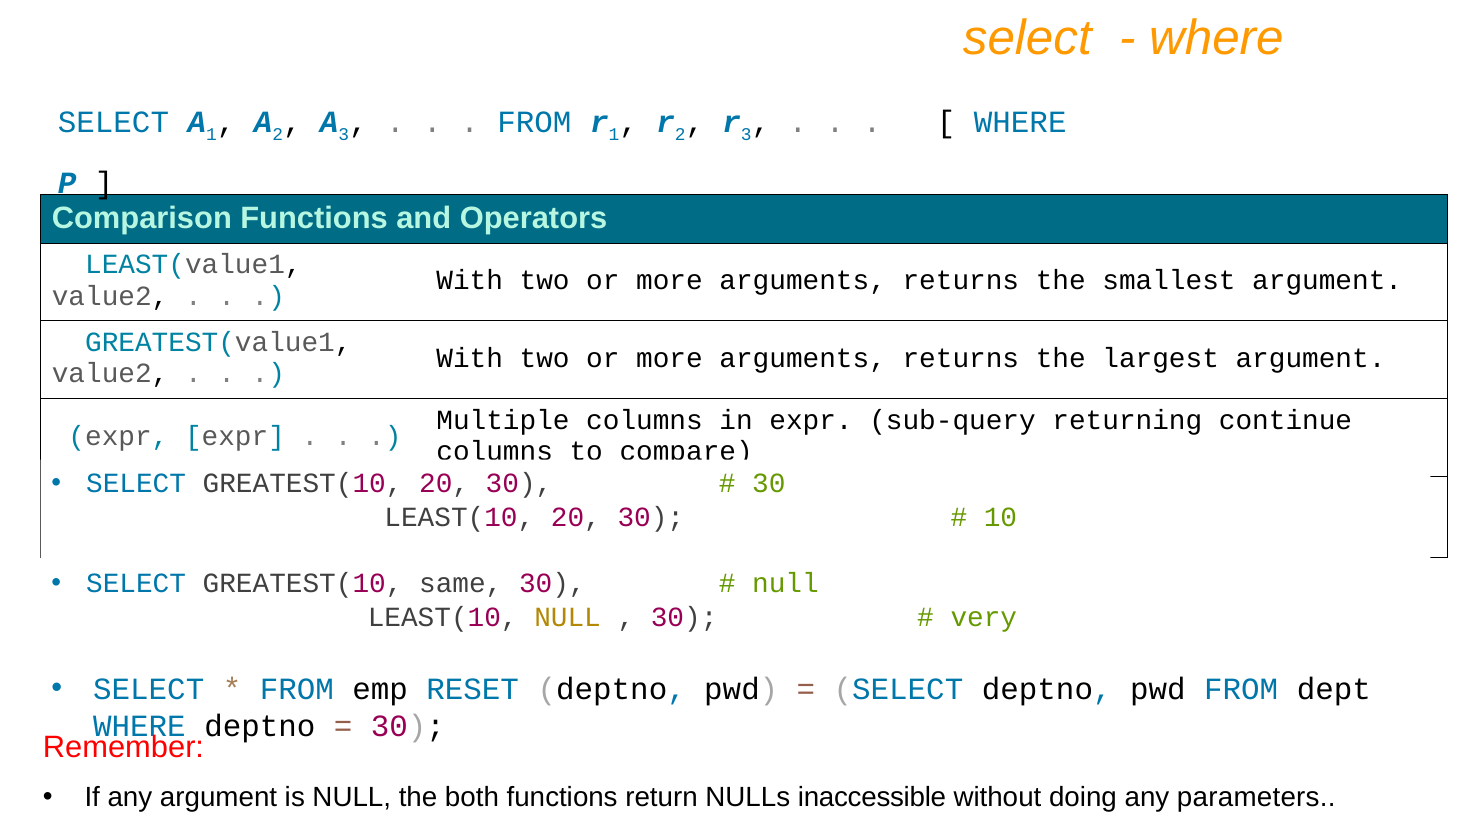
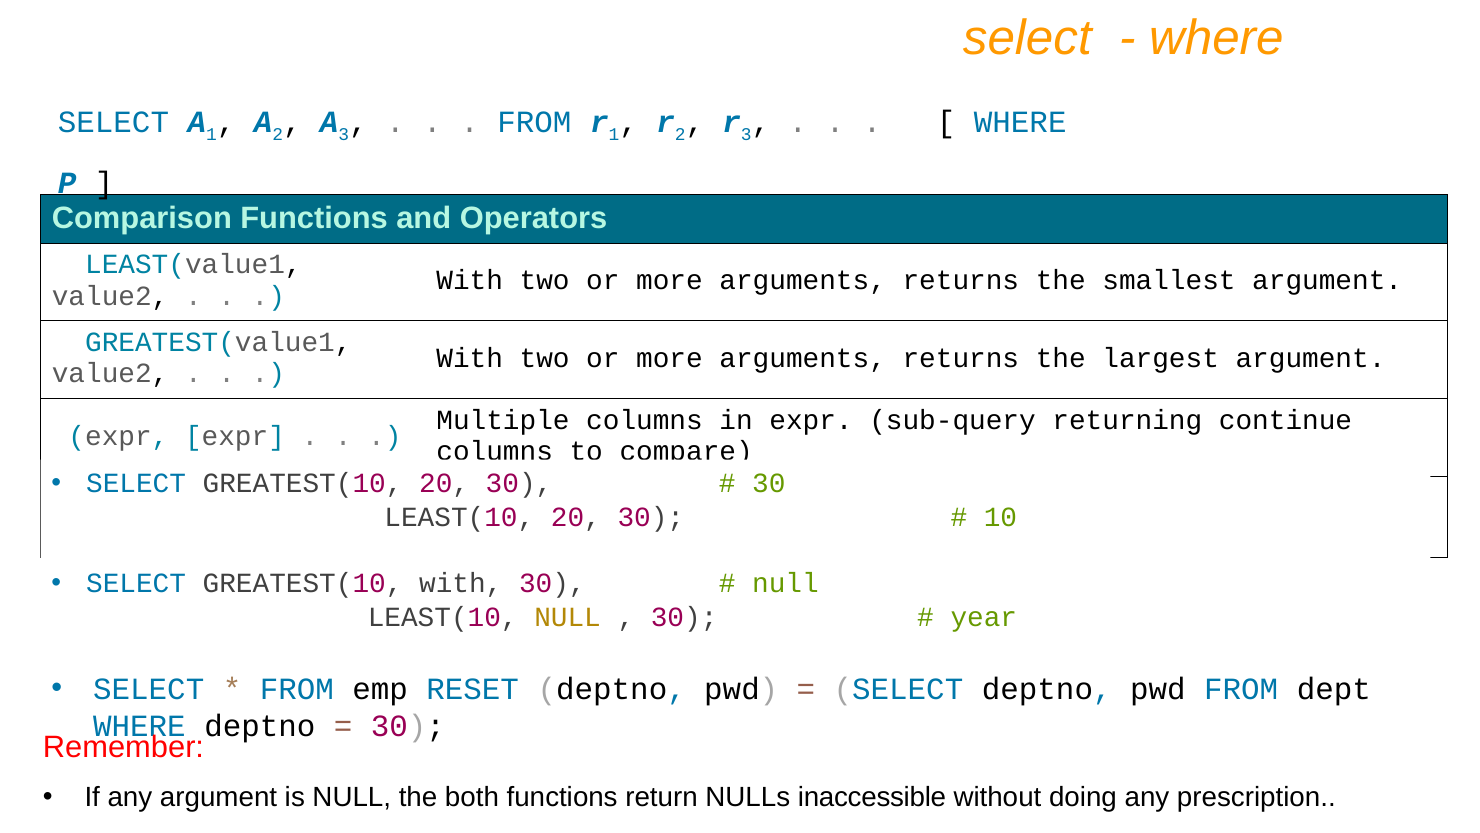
GREATEST(10 same: same -> with (461, 583)
very: very -> year (984, 617)
parameters: parameters -> prescription (1256, 797)
